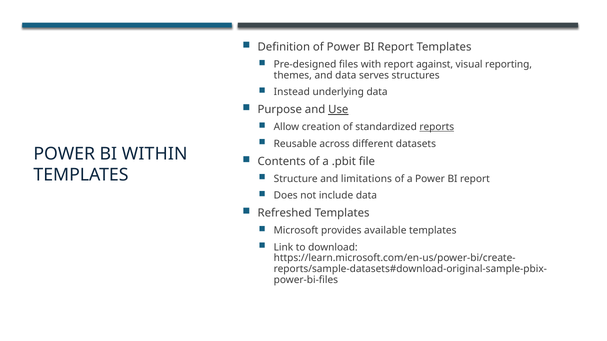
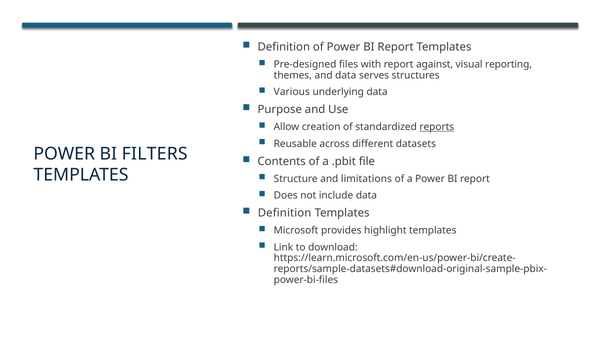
Instead: Instead -> Various (292, 92)
Use underline: present -> none (338, 110)
WITHIN: WITHIN -> FILTERS (155, 154)
Refreshed: Refreshed -> Definition (285, 213)
available: available -> highlight (385, 231)
